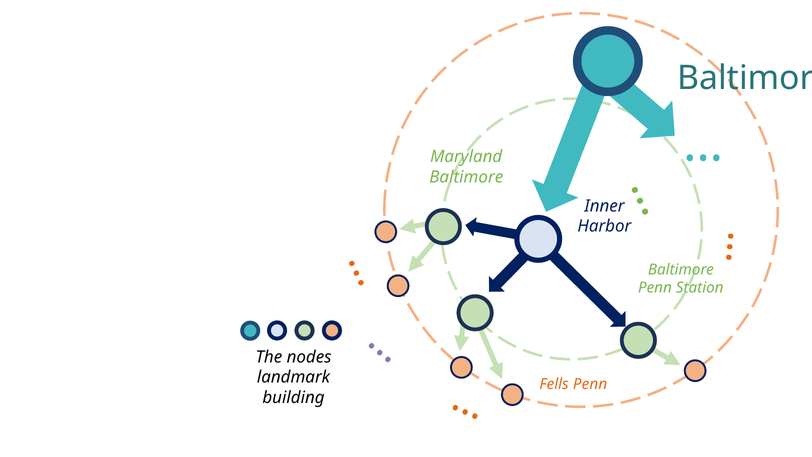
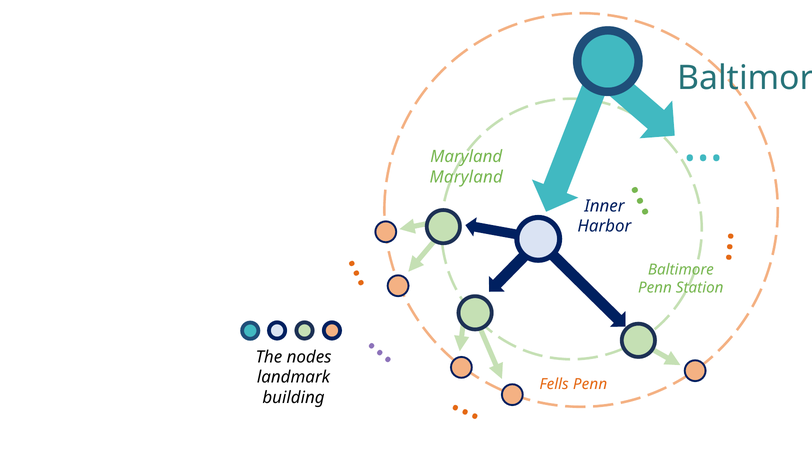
Baltimore: Baltimore -> Maryland (466, 177)
